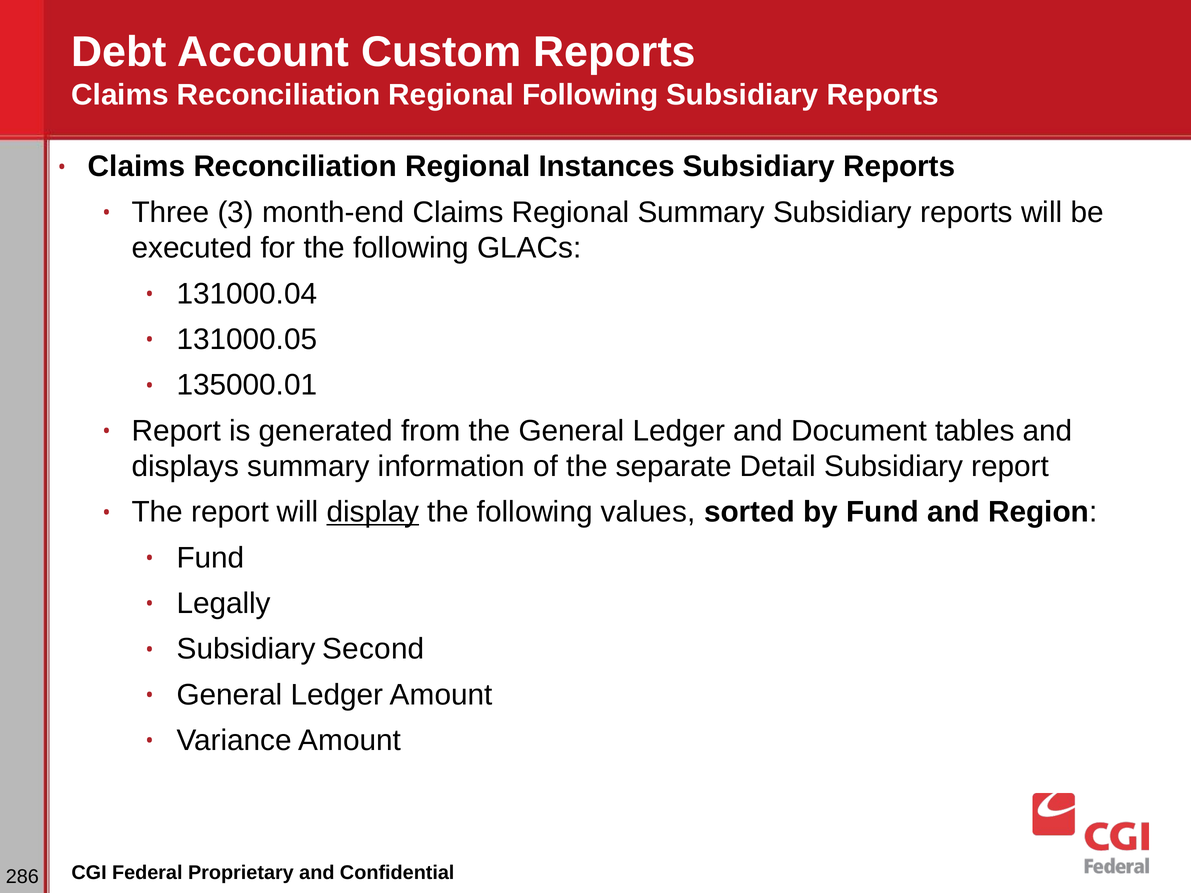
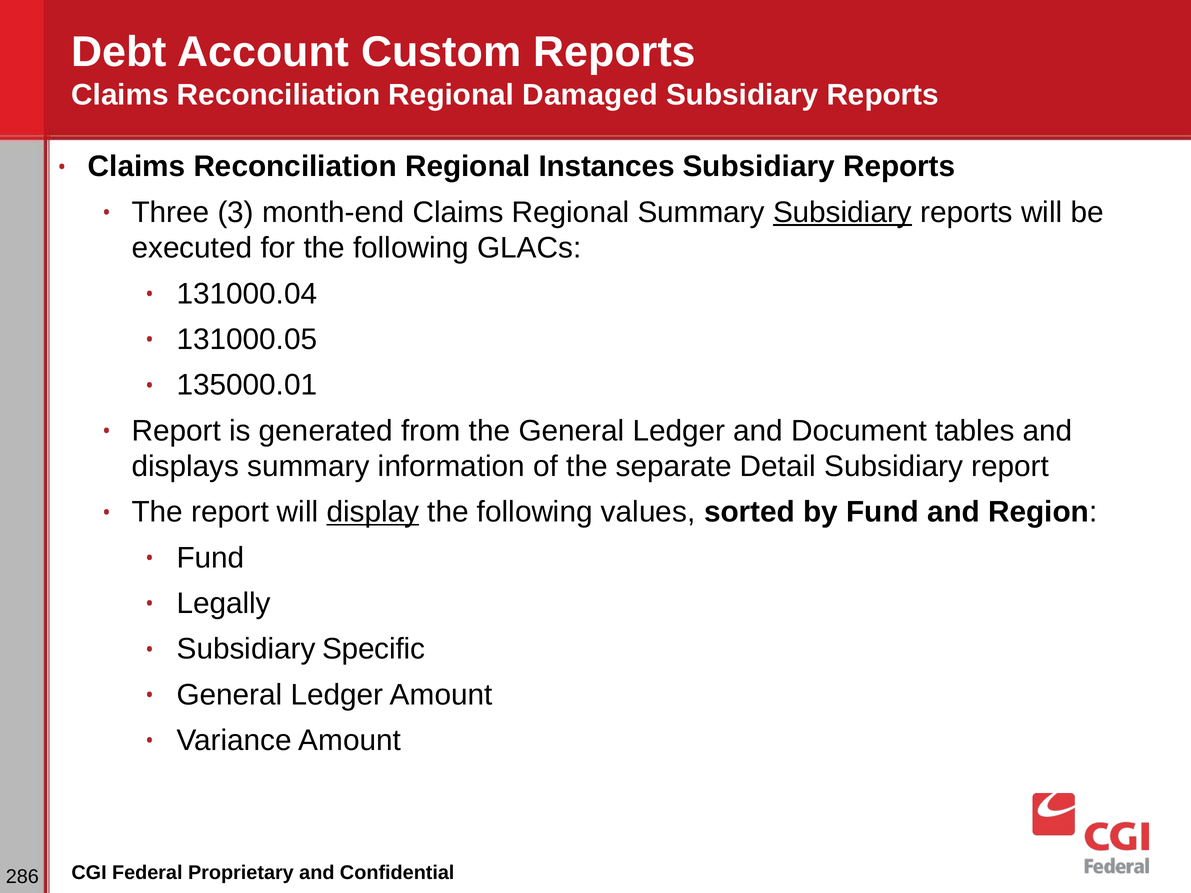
Regional Following: Following -> Damaged (590, 95)
Subsidiary underline: none -> present (842, 212)
Second: Second -> Specific (374, 649)
